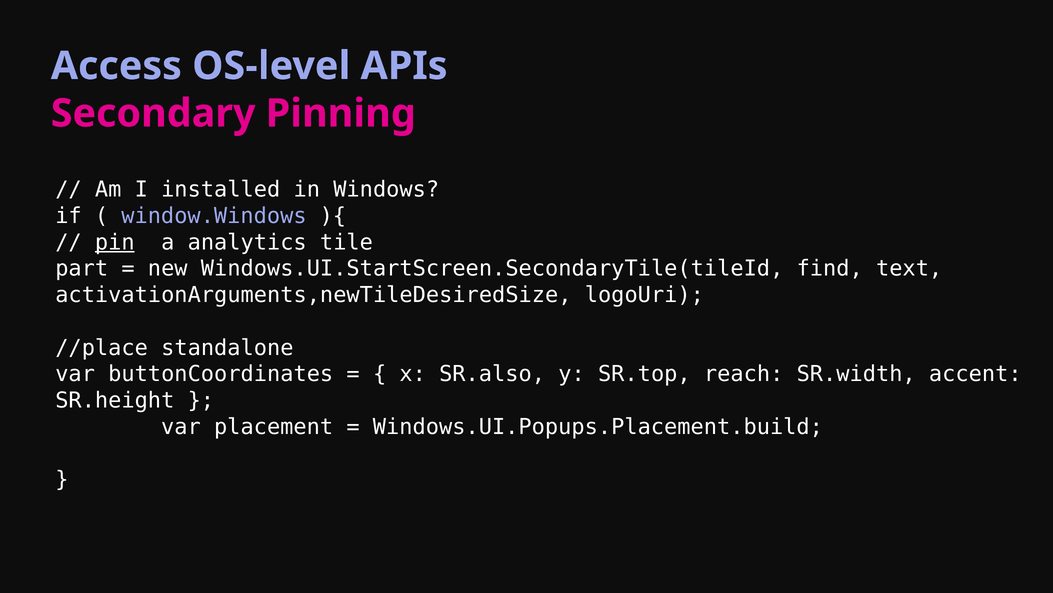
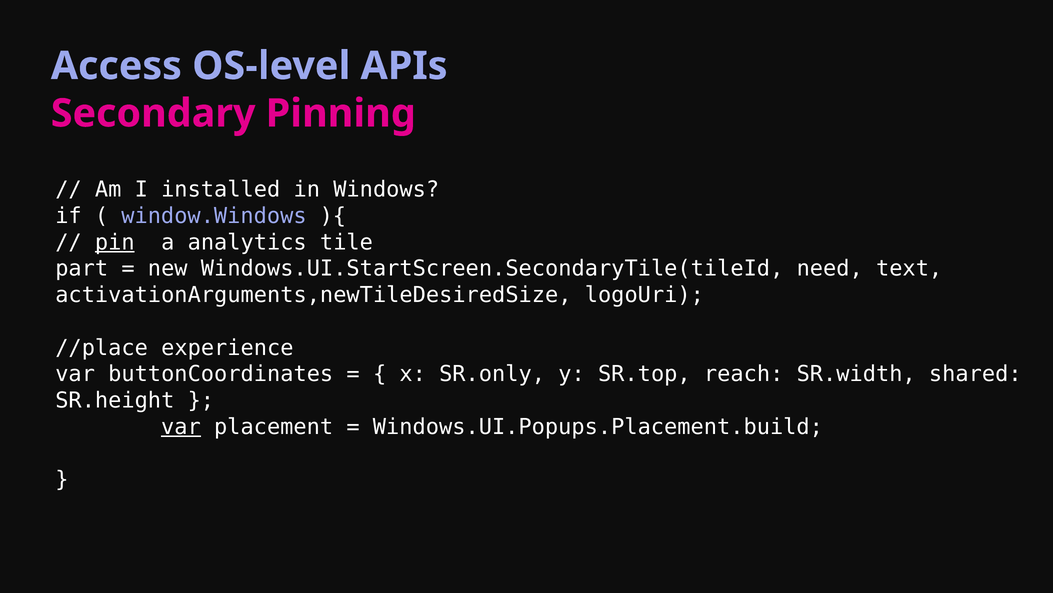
find: find -> need (830, 268)
standalone: standalone -> experience (227, 347)
SR.also: SR.also -> SR.only (492, 374)
accent: accent -> shared (975, 374)
var underline: none -> present (181, 426)
